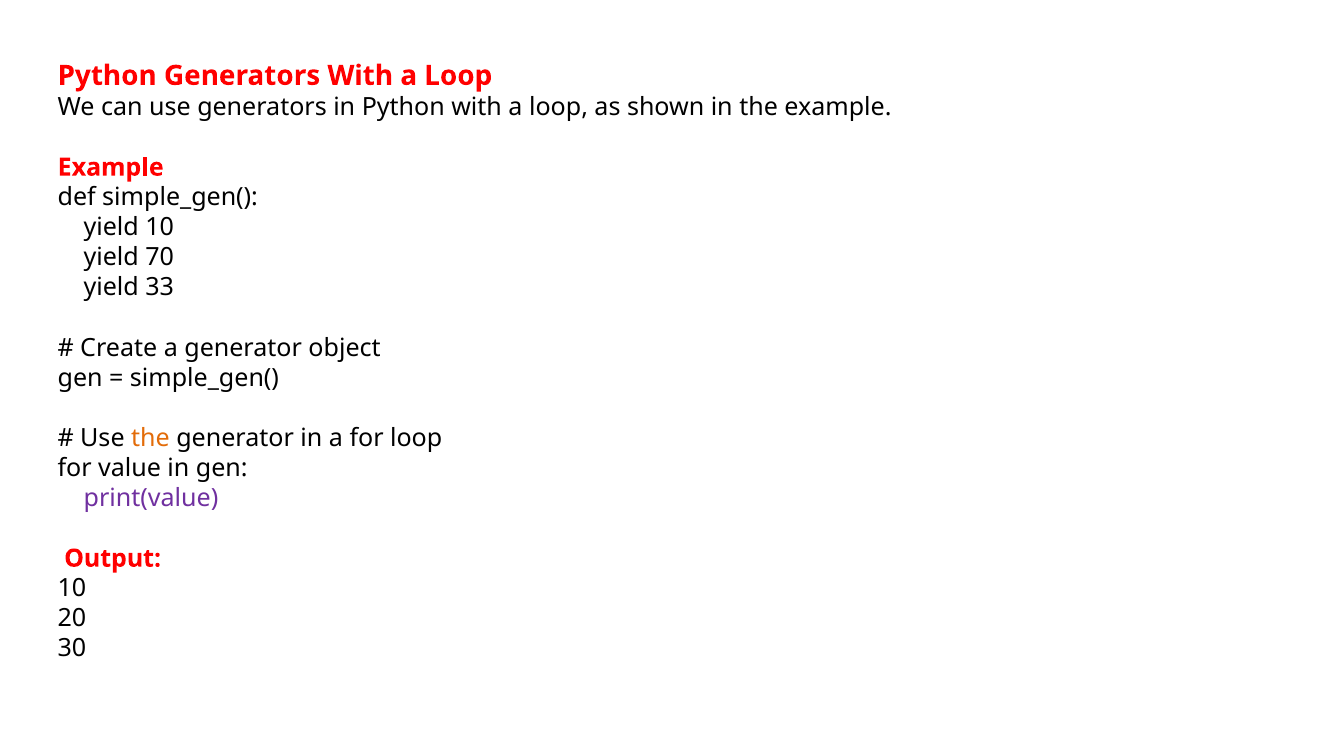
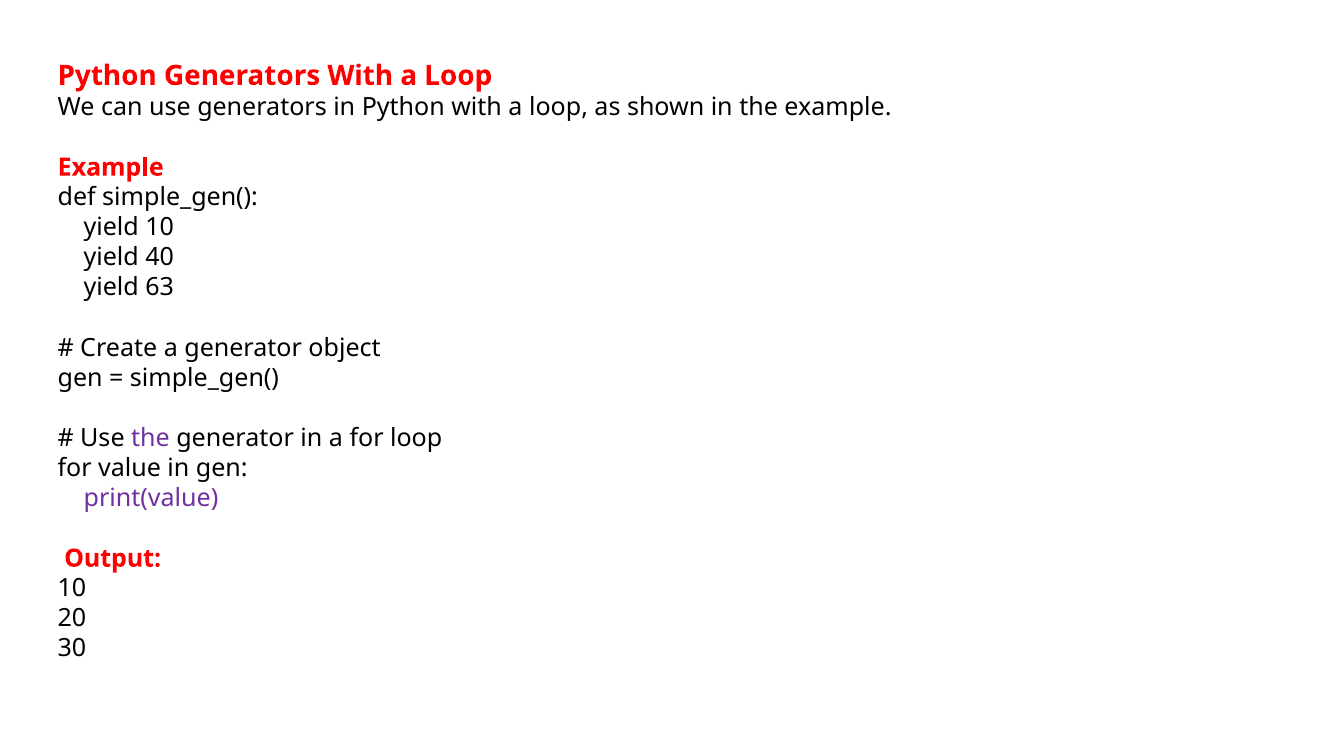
70: 70 -> 40 (160, 258)
33: 33 -> 63 (160, 288)
the colour: orange -> purple (151, 438)
